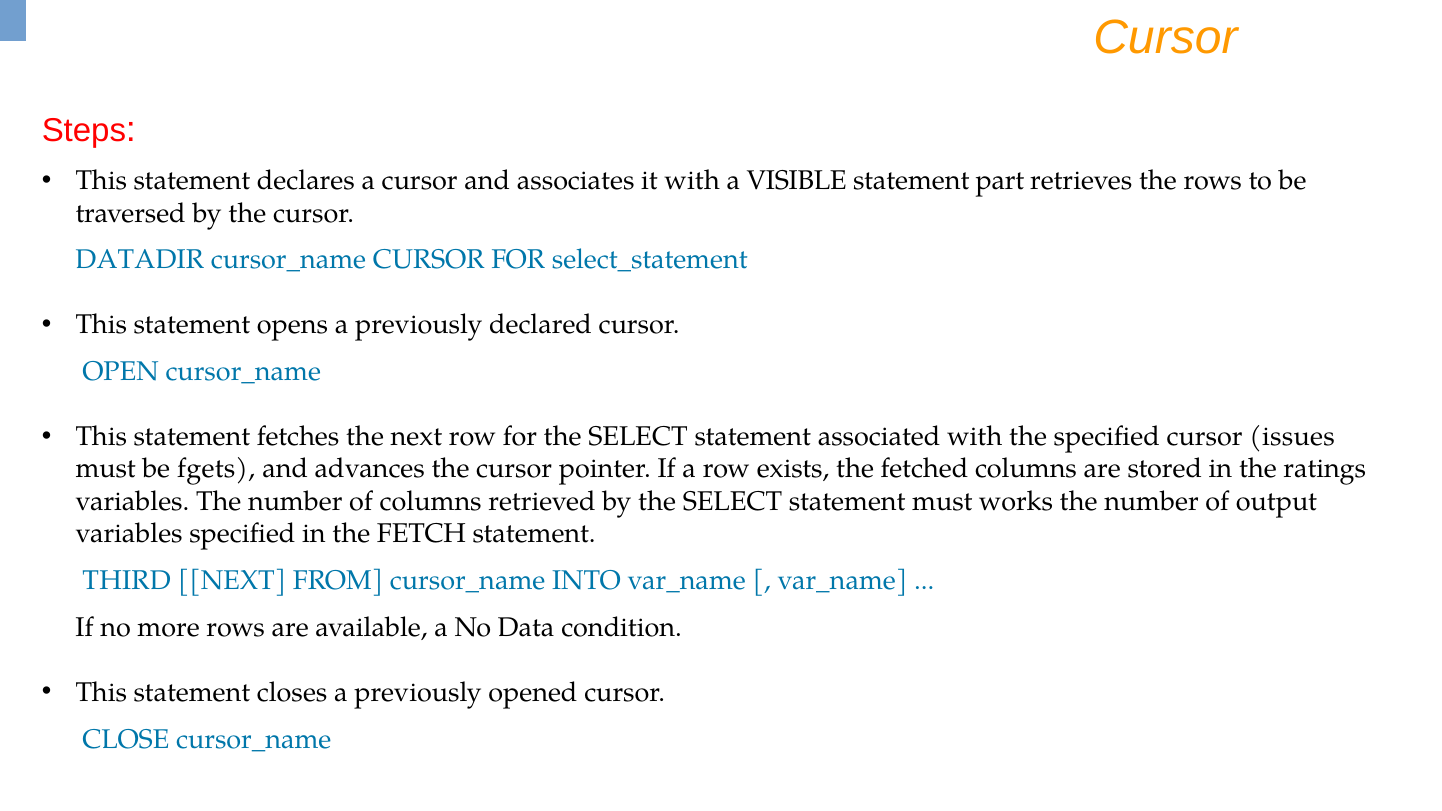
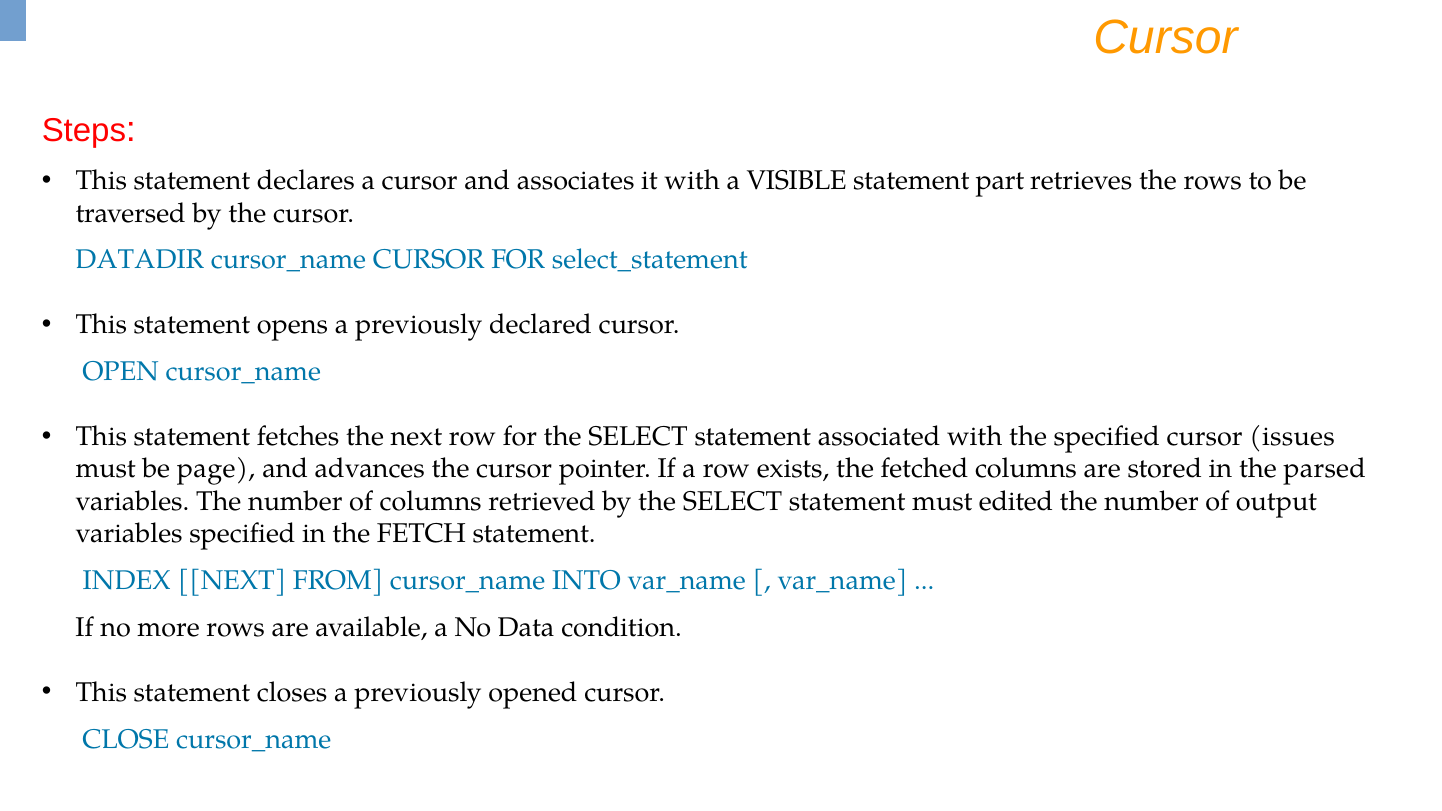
fgets: fgets -> page (216, 469)
ratings: ratings -> parsed (1325, 469)
works: works -> edited (1016, 502)
THIRD: THIRD -> INDEX (127, 581)
